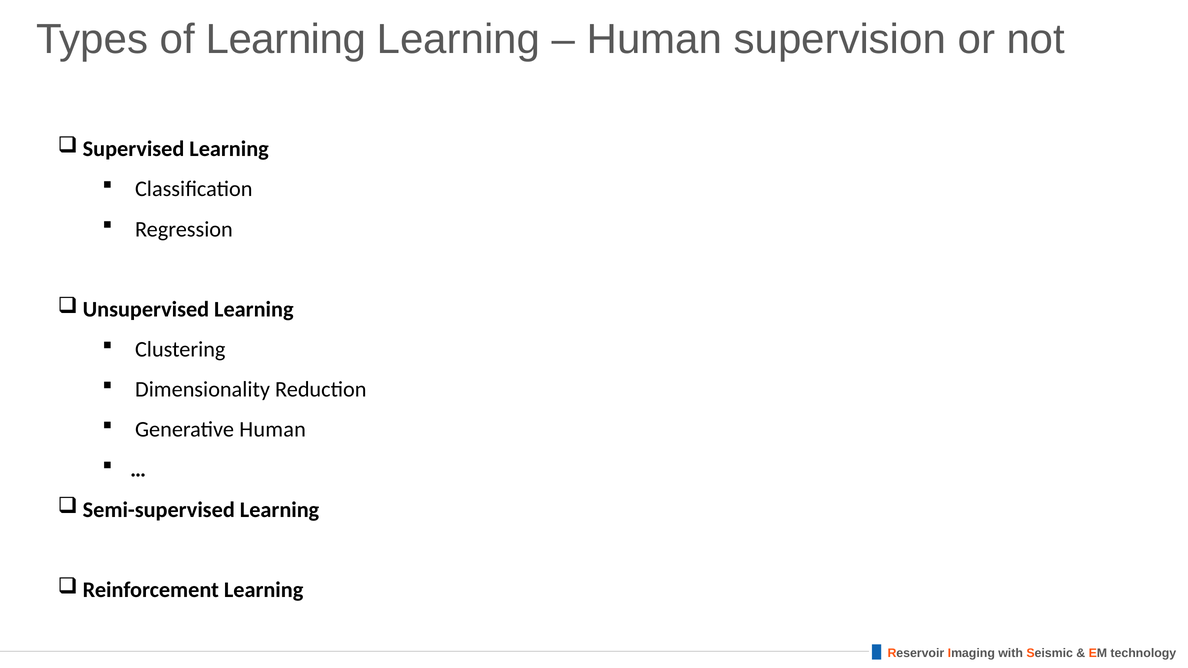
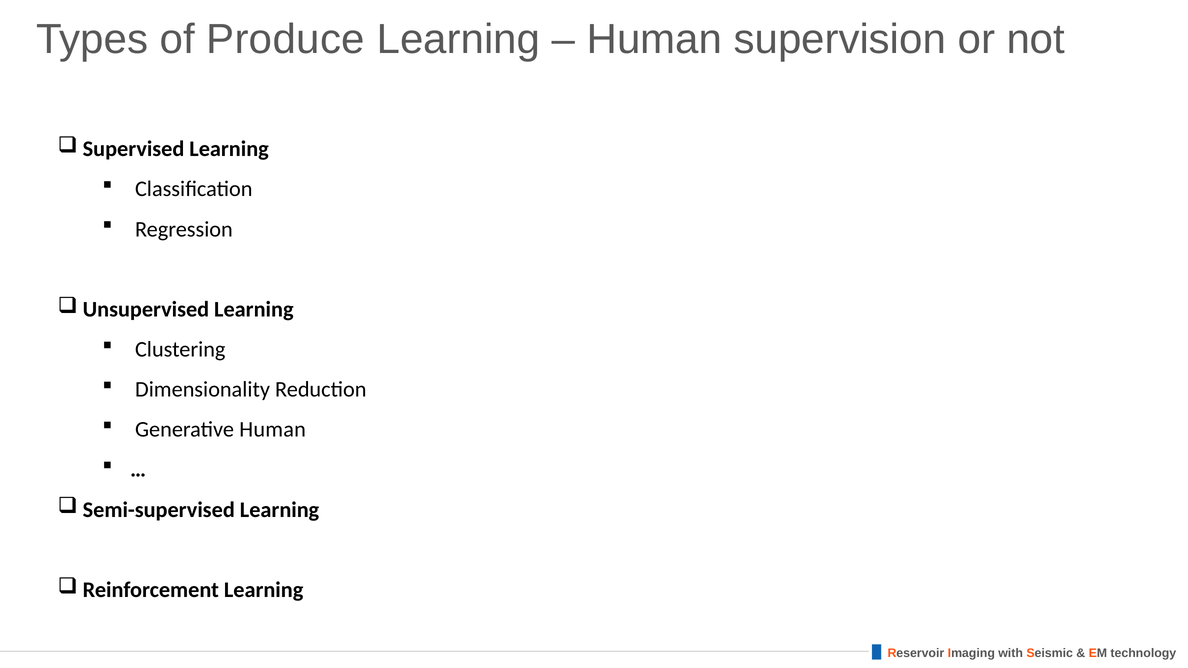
of Learning: Learning -> Produce (286, 39)
